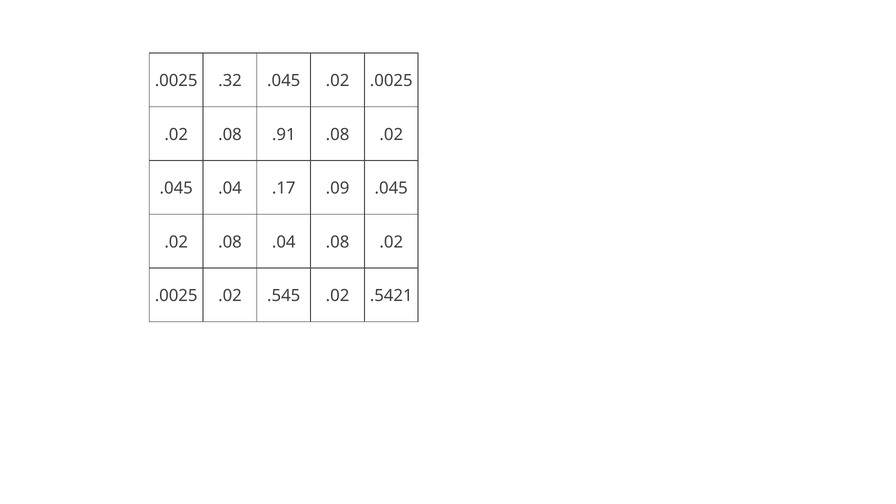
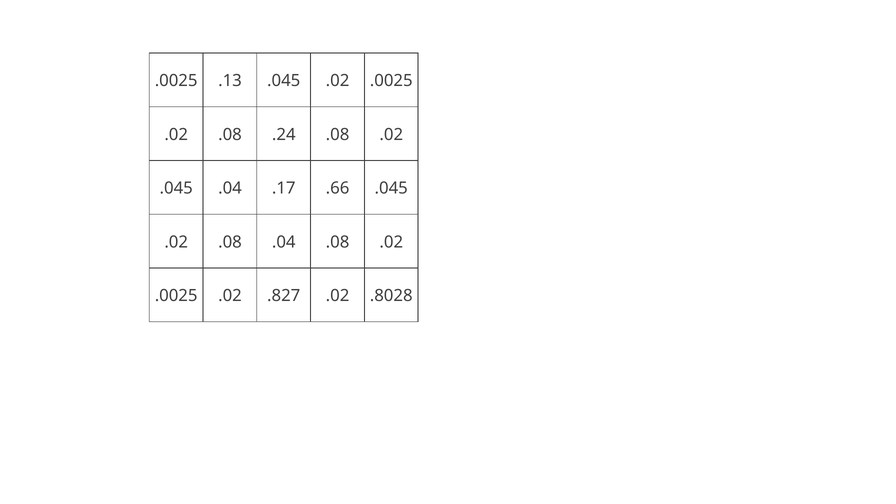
.32: .32 -> .13 (230, 81)
.91: .91 -> .24 (284, 134)
.09: .09 -> .66 (338, 188)
.545: .545 -> .827 (284, 296)
.5421: .5421 -> .8028 (391, 296)
